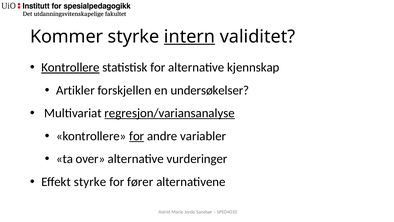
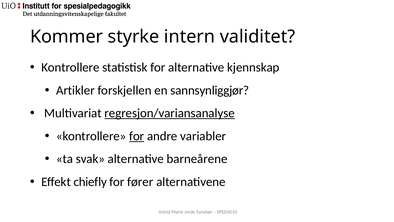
intern underline: present -> none (190, 36)
Kontrollere underline: present -> none (70, 67)
undersøkelser: undersøkelser -> sannsynliggjør (210, 90)
over: over -> svak (90, 159)
vurderinger: vurderinger -> barneårene (197, 159)
Effekt styrke: styrke -> chiefly (90, 181)
